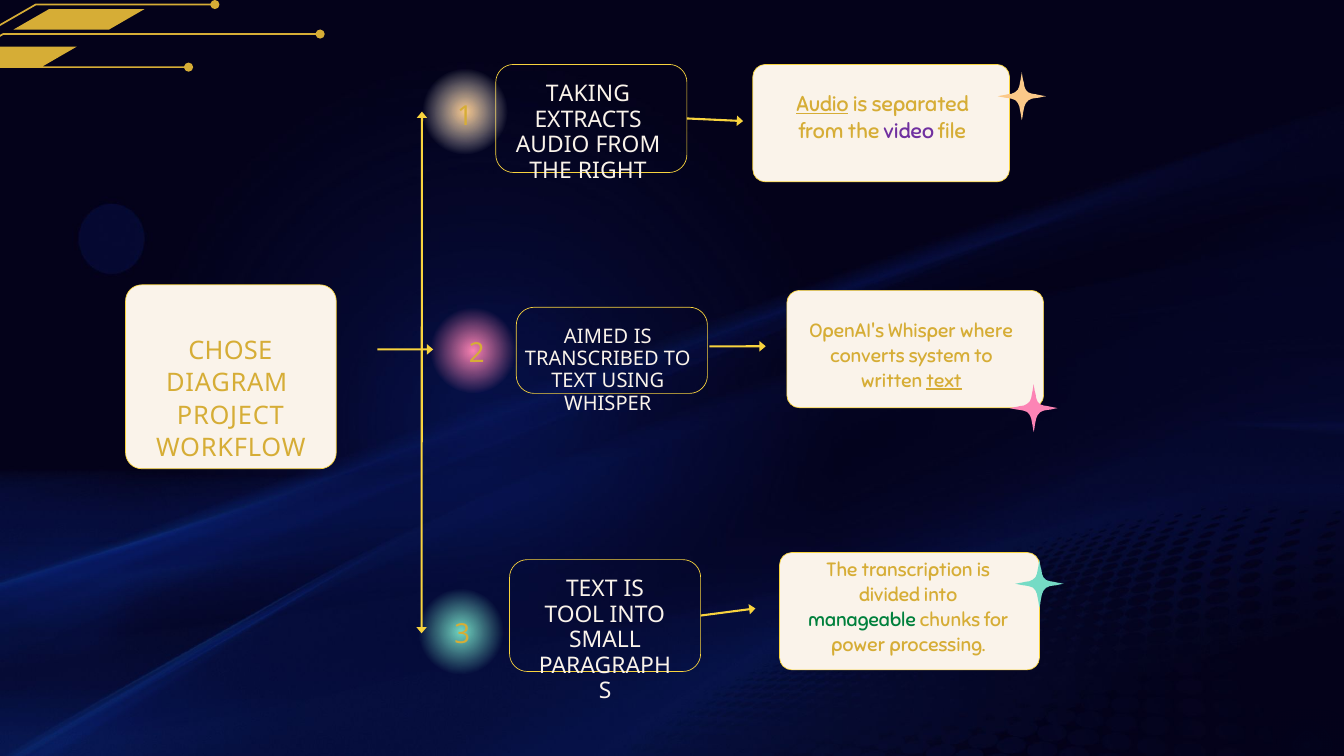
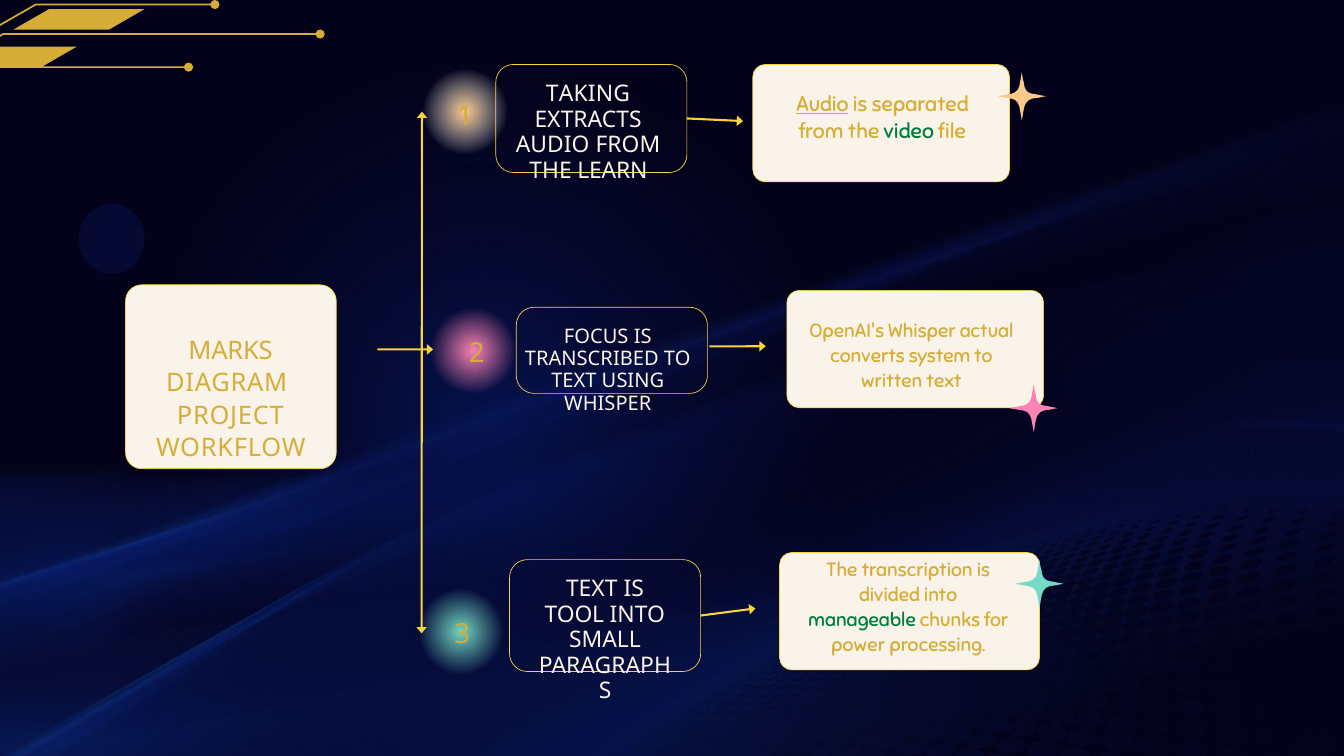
video colour: purple -> green (909, 132)
RIGHT: RIGHT -> LEARN (612, 171)
where: where -> actual (987, 331)
AIMED: AIMED -> FOCUS (596, 337)
CHOSE: CHOSE -> MARKS (231, 351)
text underline: present -> none (944, 381)
